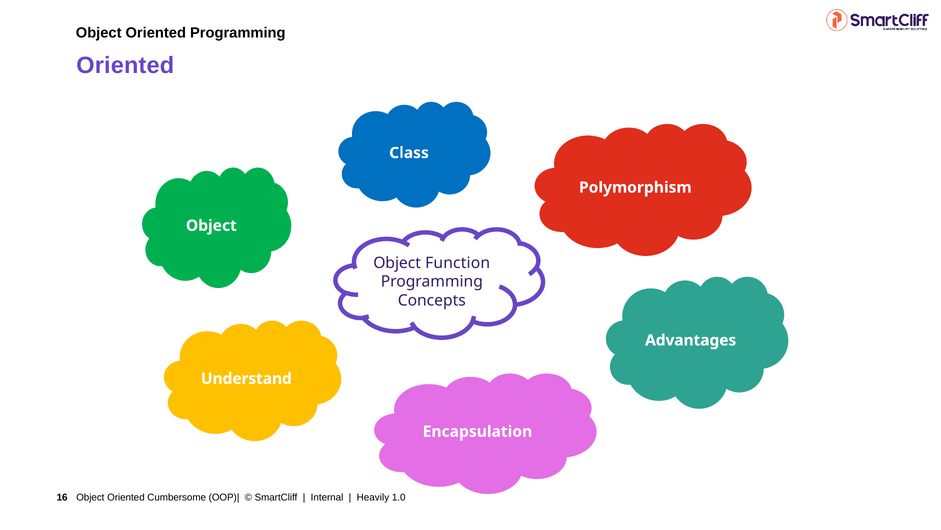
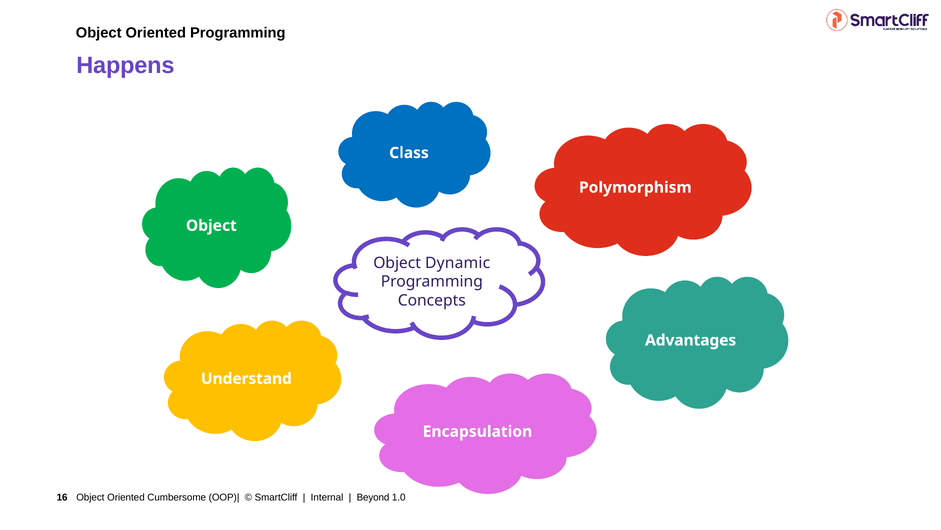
Oriented: Oriented -> Happens (125, 66)
Function: Function -> Dynamic (458, 263)
Heavily: Heavily -> Beyond (373, 497)
